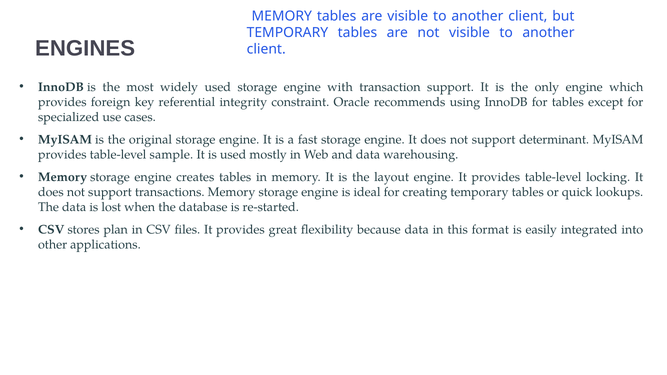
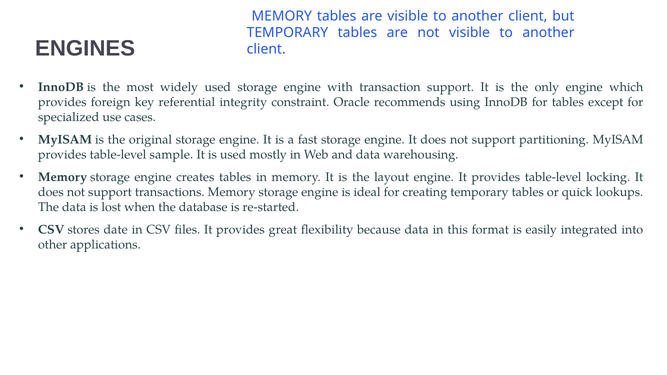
determinant: determinant -> partitioning (554, 139)
plan: plan -> date (116, 230)
